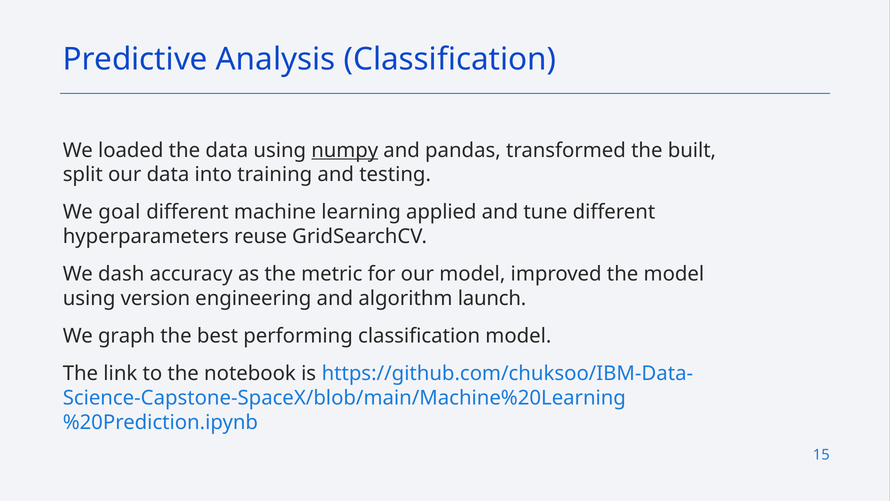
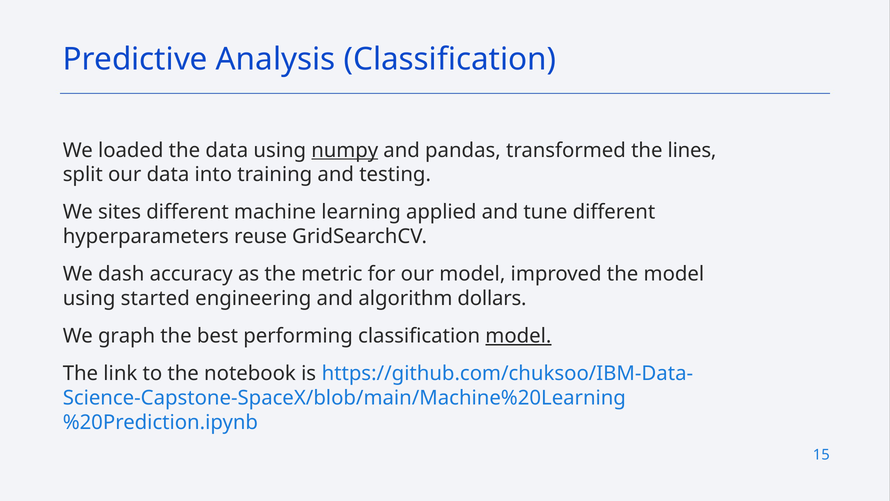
built: built -> lines (692, 150)
goal: goal -> sites (120, 212)
version: version -> started (155, 298)
launch: launch -> dollars (492, 298)
model underline: none -> present (518, 336)
